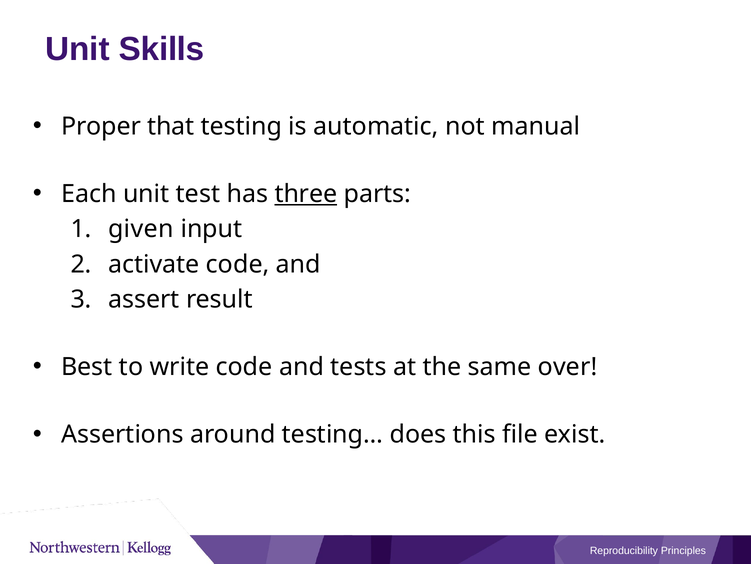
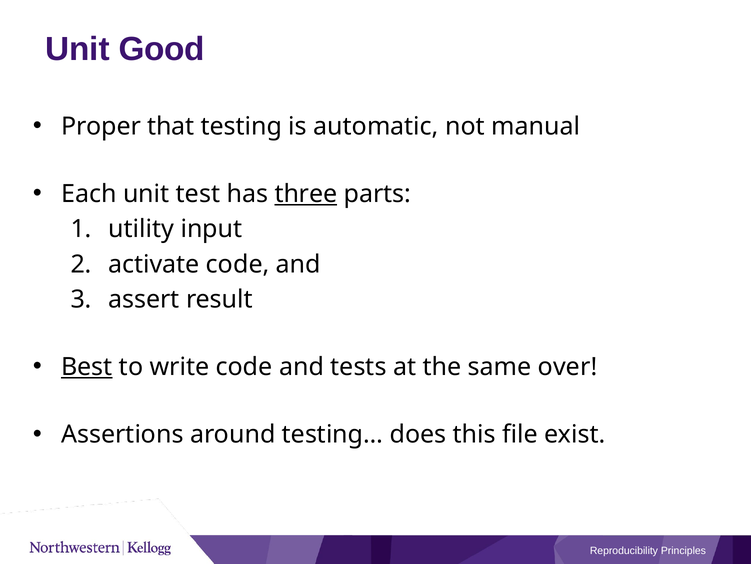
Skills: Skills -> Good (162, 49)
given: given -> utility (141, 229)
Best underline: none -> present (87, 367)
